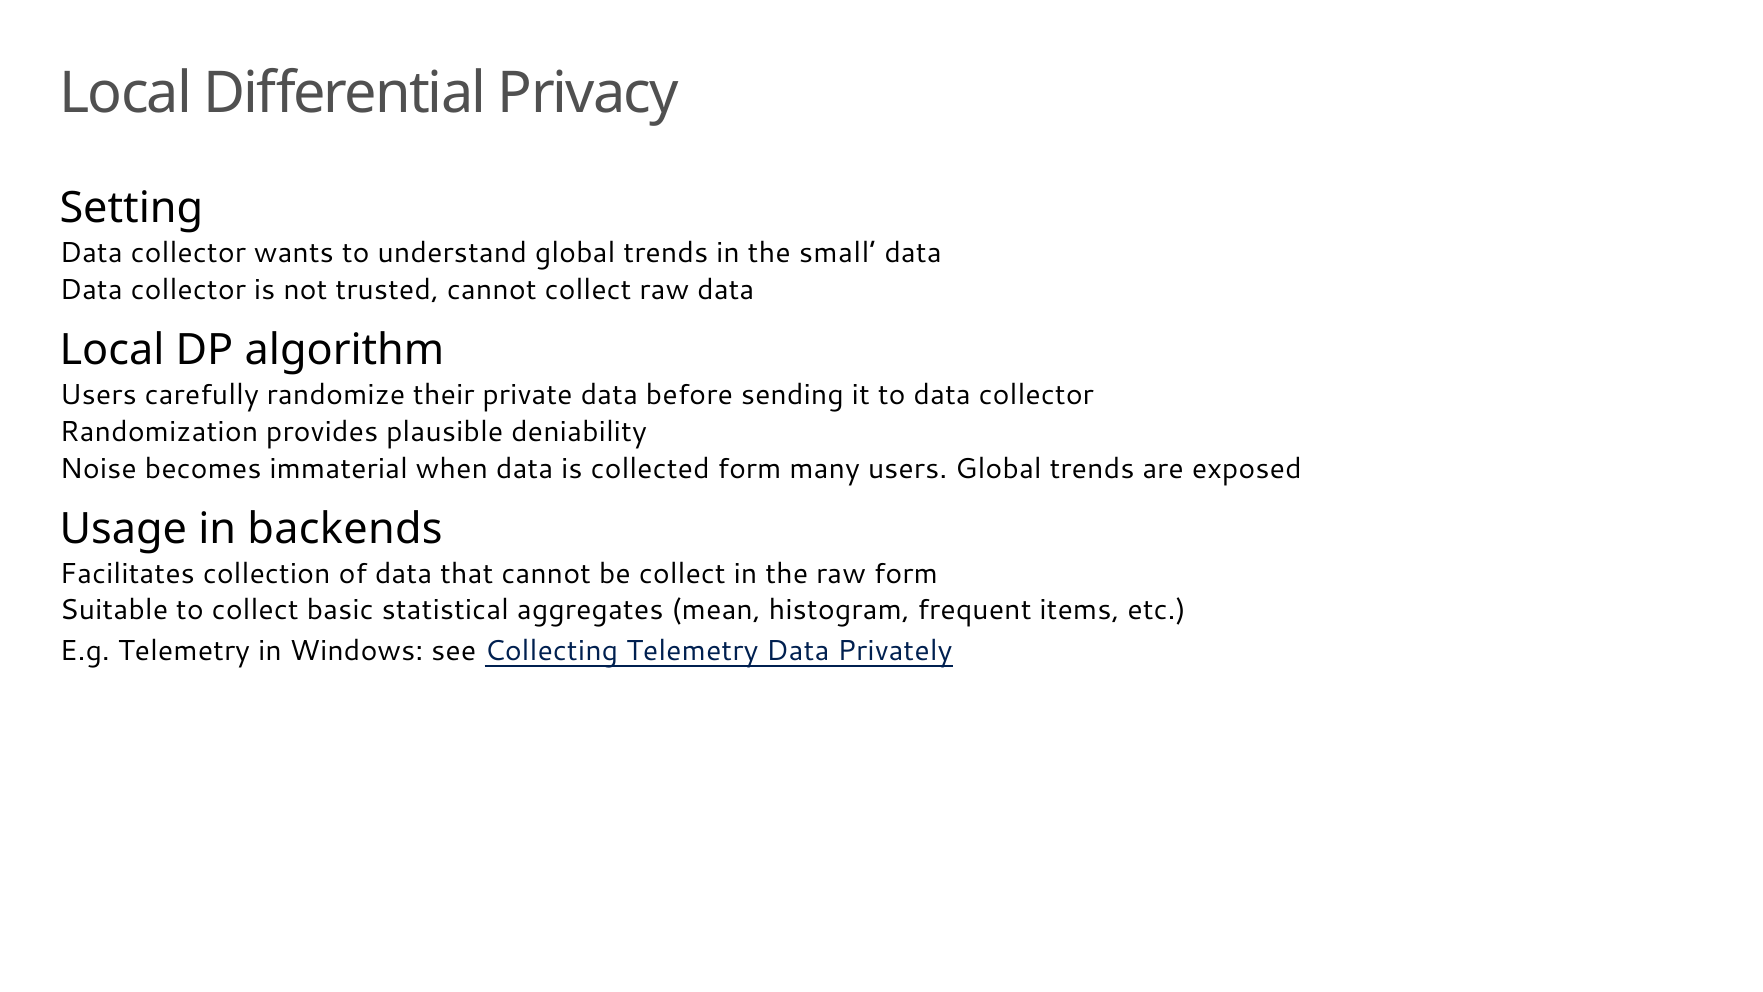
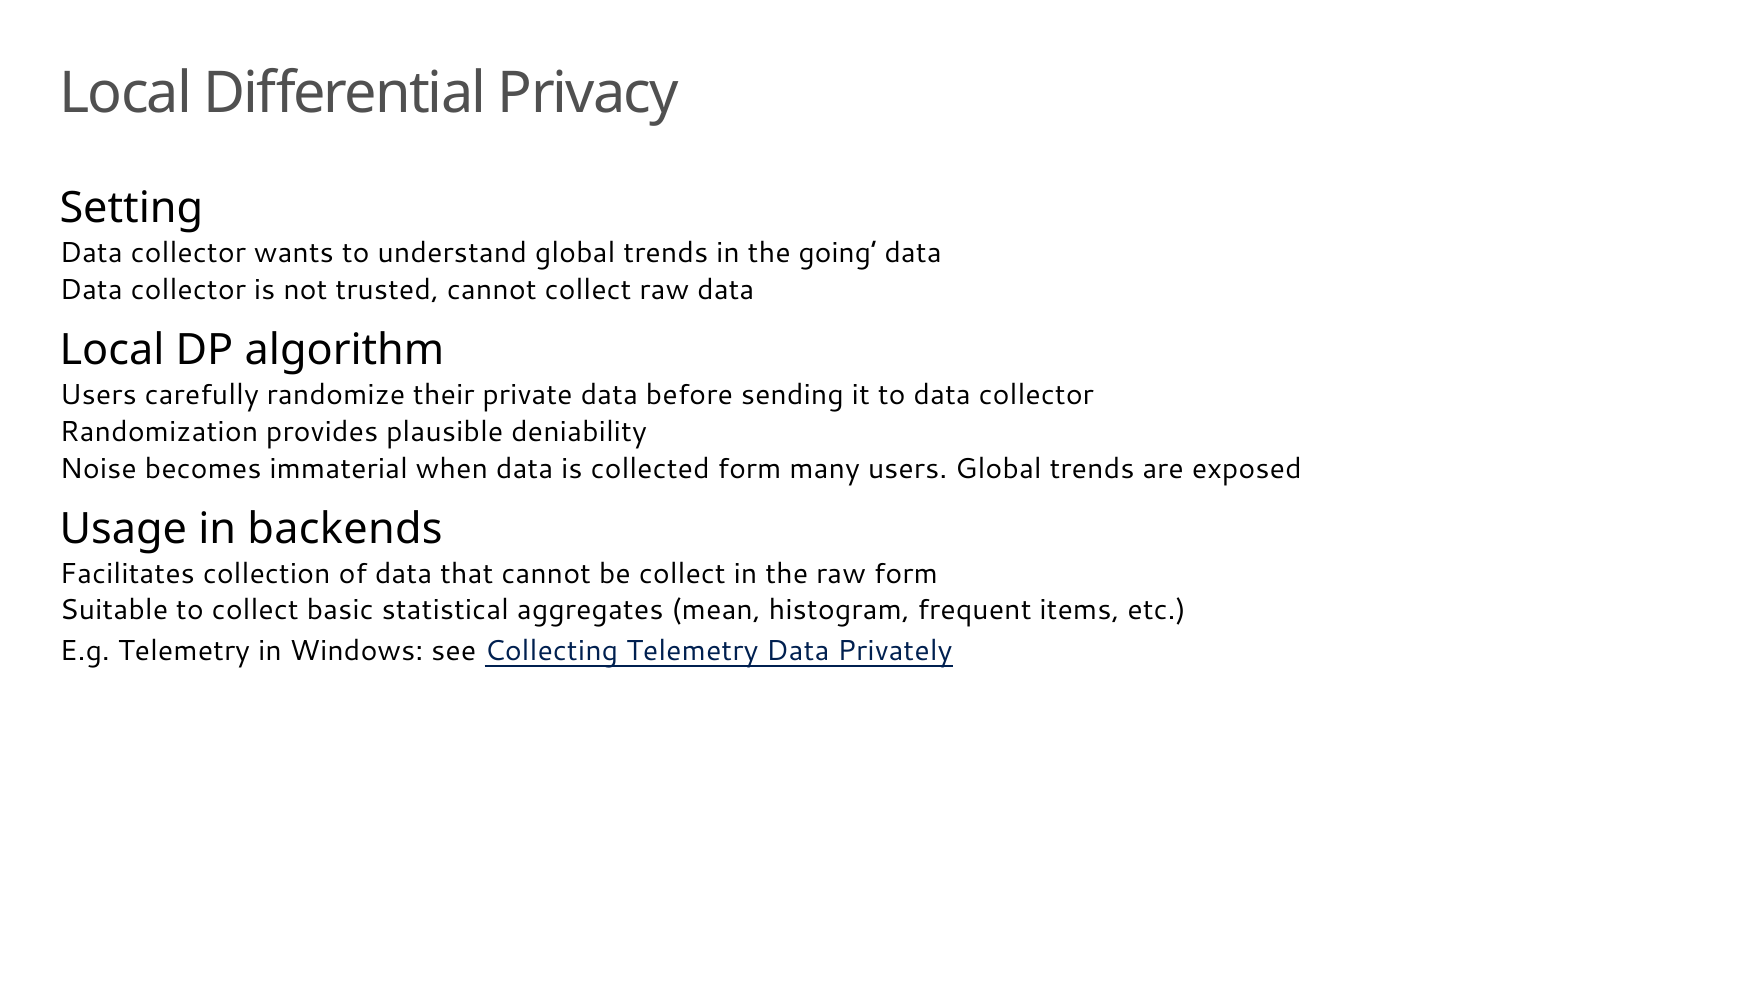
small: small -> going (838, 253)
